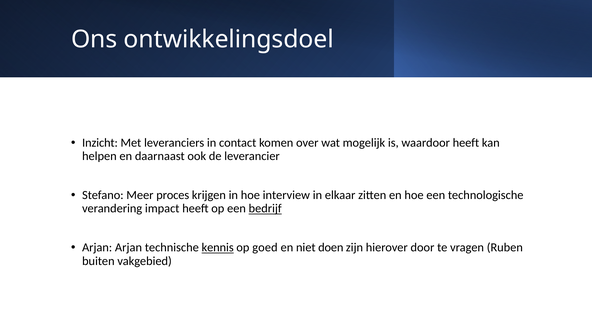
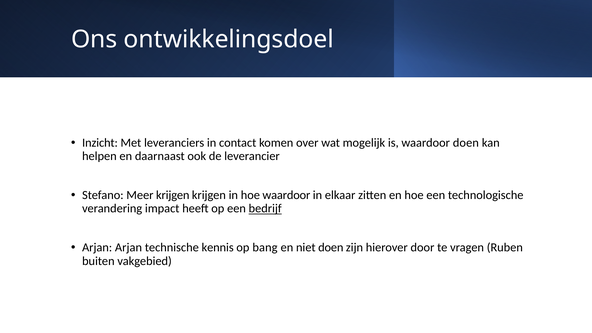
waardoor heeft: heeft -> doen (466, 143)
Meer proces: proces -> krijgen (173, 195)
hoe interview: interview -> waardoor (286, 195)
kennis underline: present -> none (218, 248)
goed: goed -> bang (265, 248)
